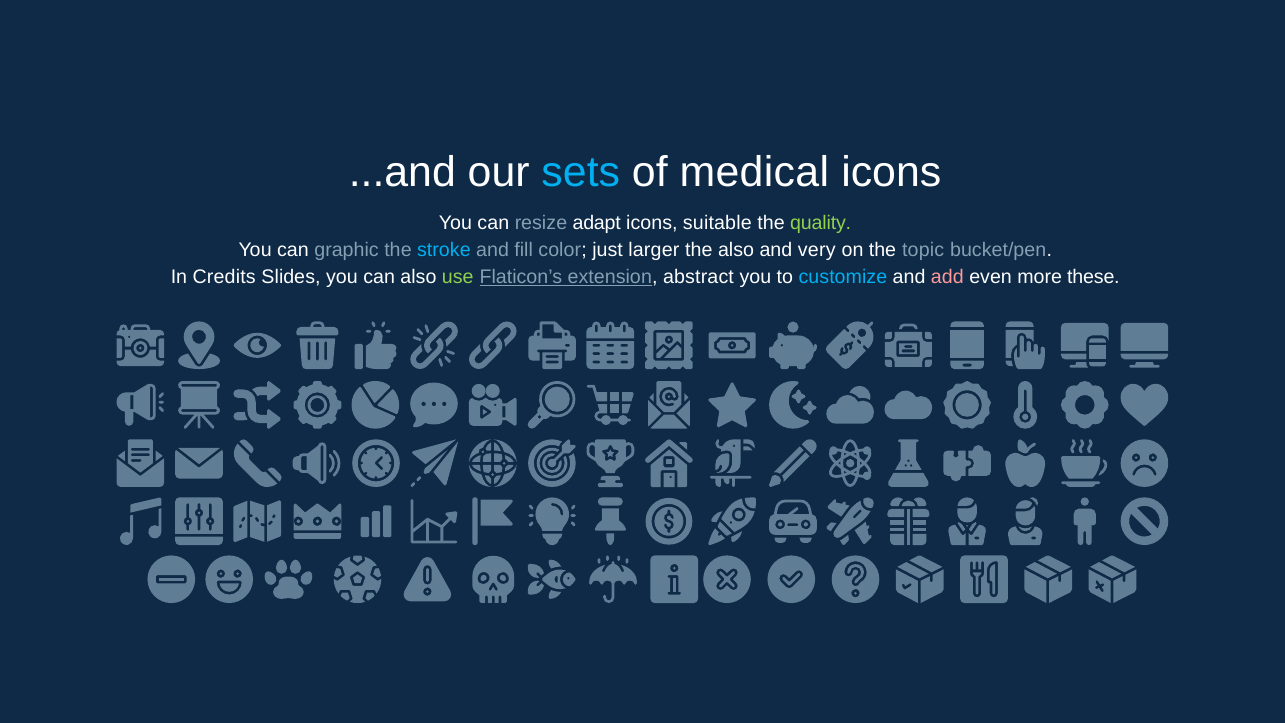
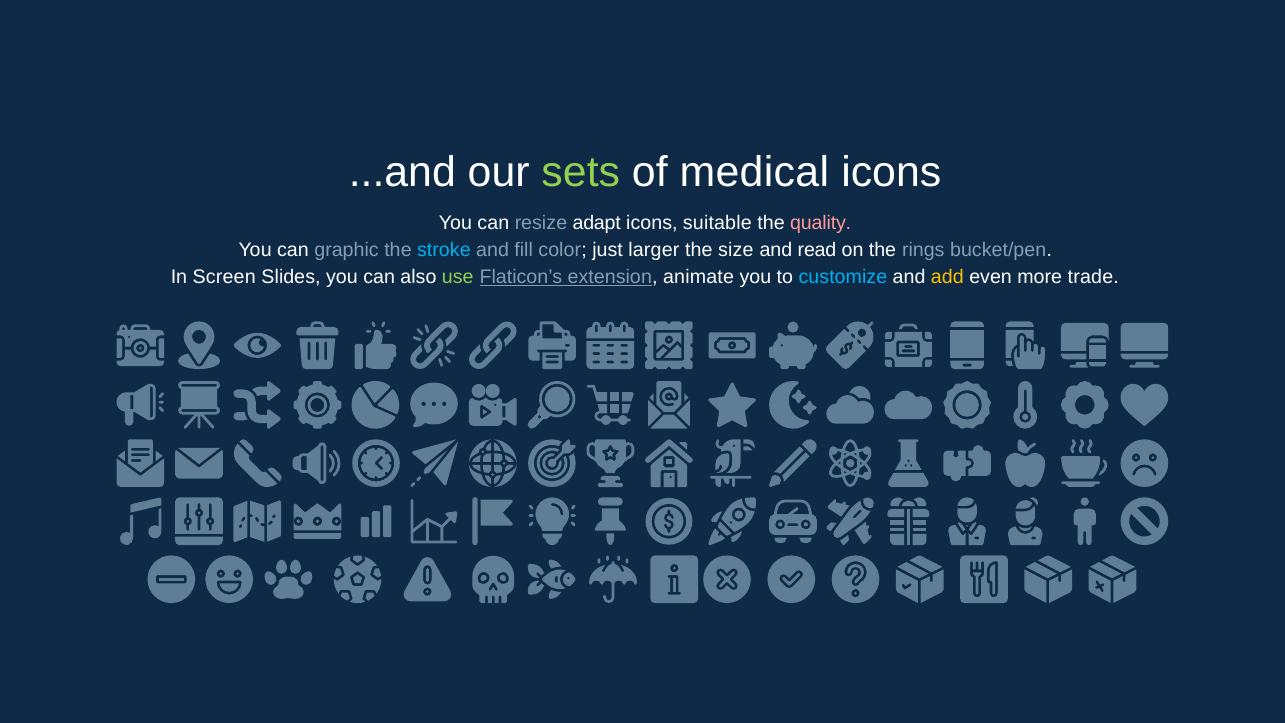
sets colour: light blue -> light green (581, 173)
quality colour: light green -> pink (821, 223)
the also: also -> size (736, 250)
very: very -> read (817, 250)
topic: topic -> rings (923, 250)
Credits: Credits -> Screen (224, 277)
abstract: abstract -> animate (699, 277)
add colour: pink -> yellow (947, 277)
these: these -> trade (1093, 277)
